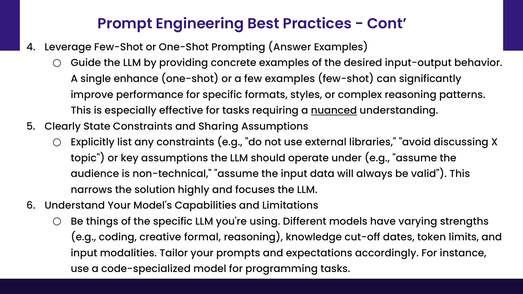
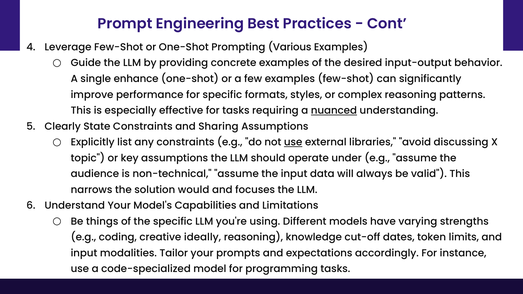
Answer: Answer -> Various (290, 47)
use underline: none -> present (293, 142)
highly: highly -> would (194, 190)
formal: formal -> ideally (203, 237)
